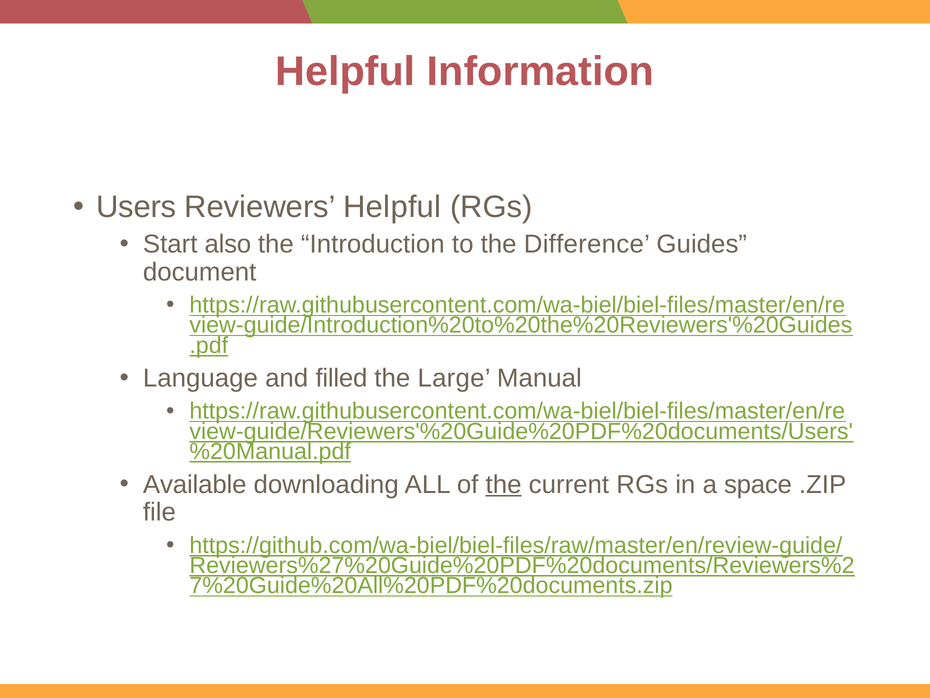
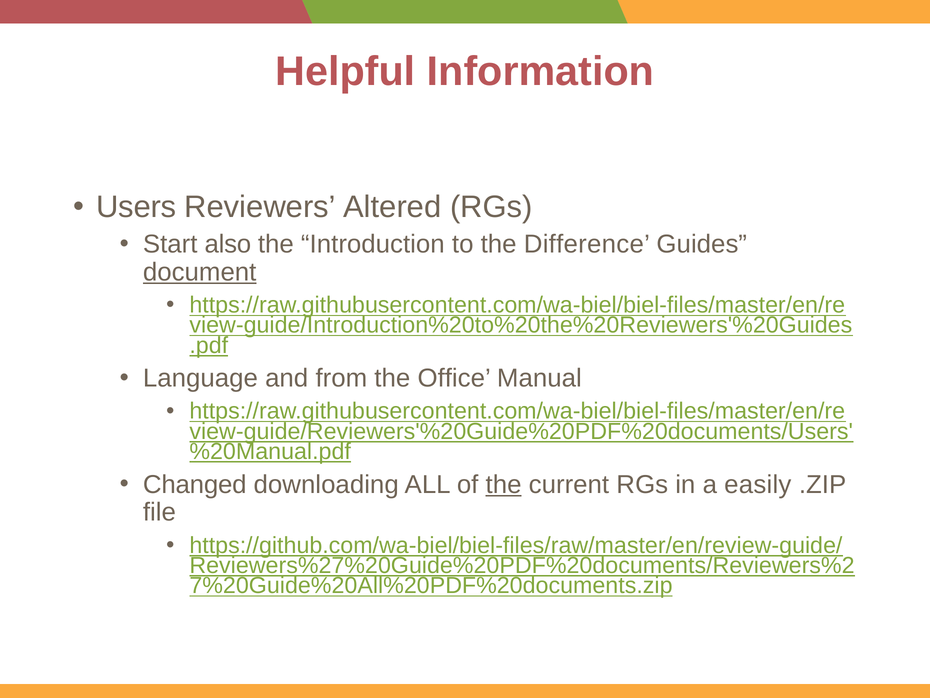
Reviewers Helpful: Helpful -> Altered (392, 207)
document underline: none -> present (200, 272)
filled: filled -> from (341, 378)
Large: Large -> Office (454, 378)
Available: Available -> Changed (195, 484)
space: space -> easily (758, 484)
